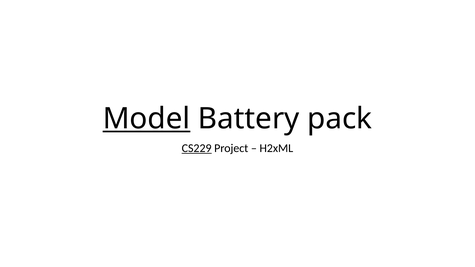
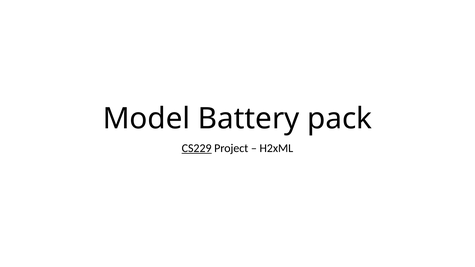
Model underline: present -> none (146, 119)
